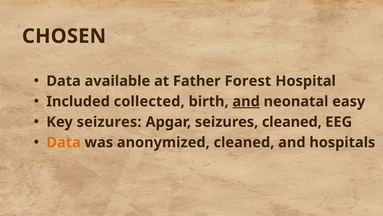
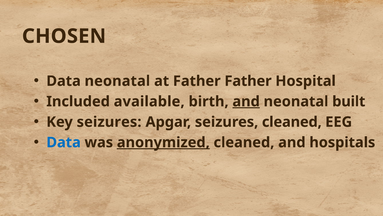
Data available: available -> neonatal (117, 81)
Father Forest: Forest -> Father (248, 81)
collected: collected -> available (149, 101)
easy: easy -> built (349, 101)
Data colour: orange -> blue (64, 142)
anonymized underline: none -> present (163, 142)
